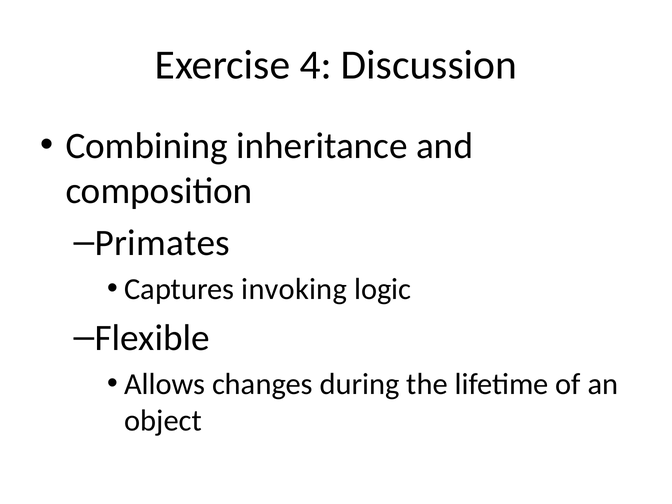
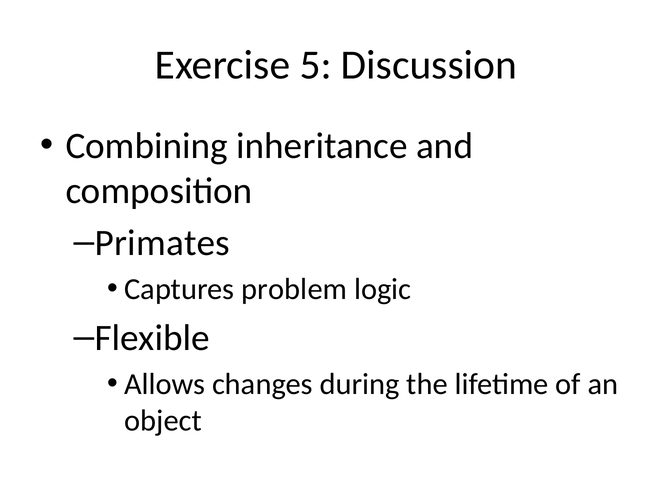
4: 4 -> 5 (316, 65)
invoking: invoking -> problem (294, 289)
